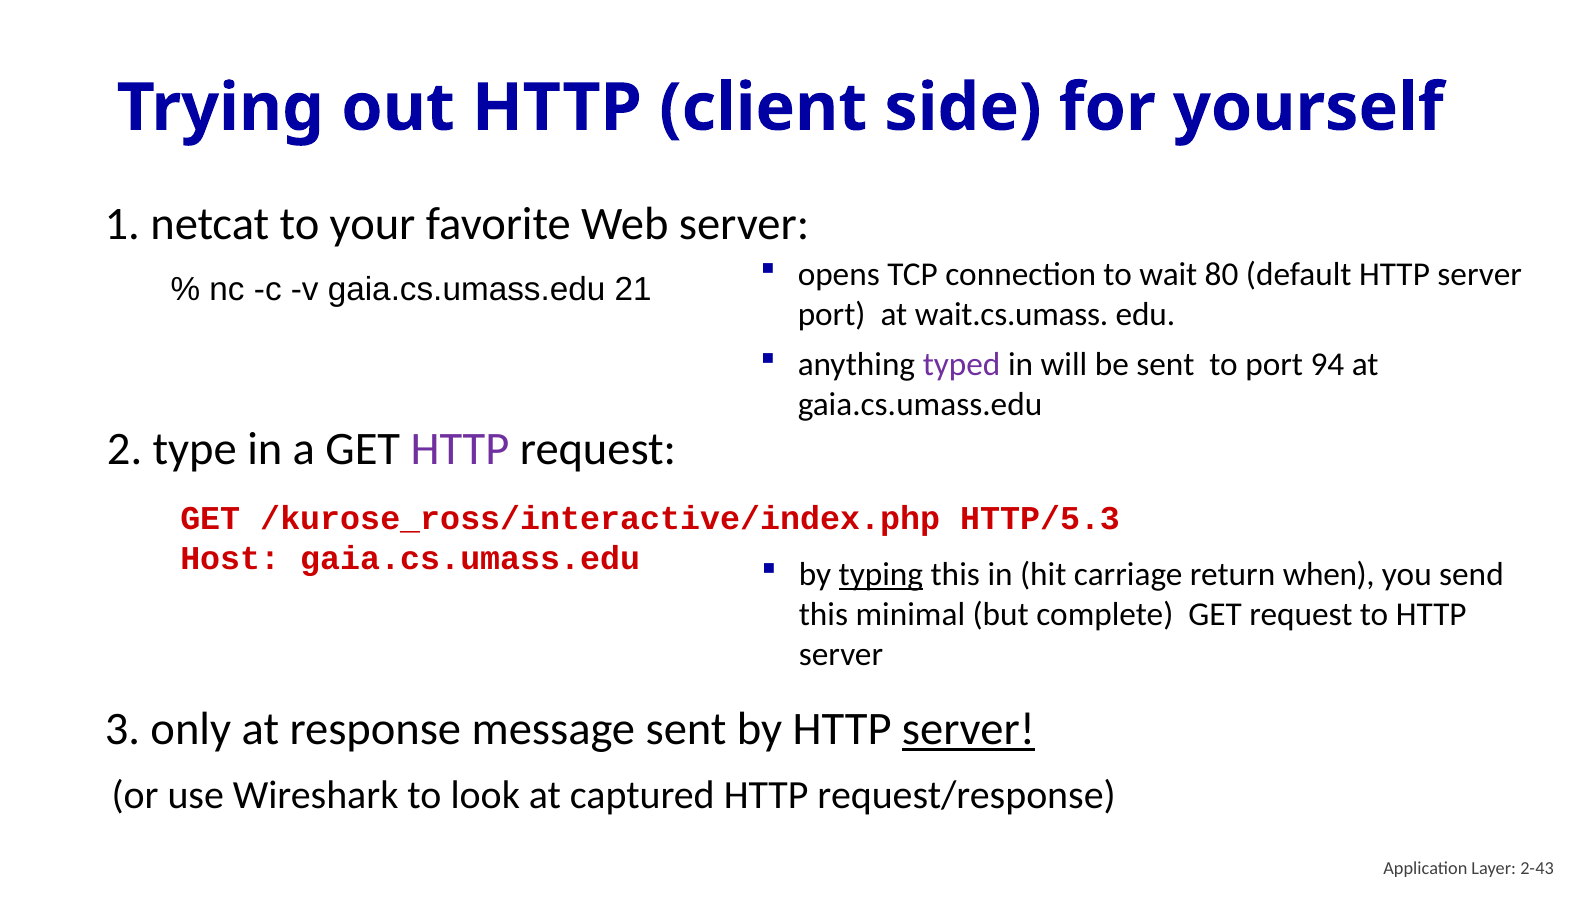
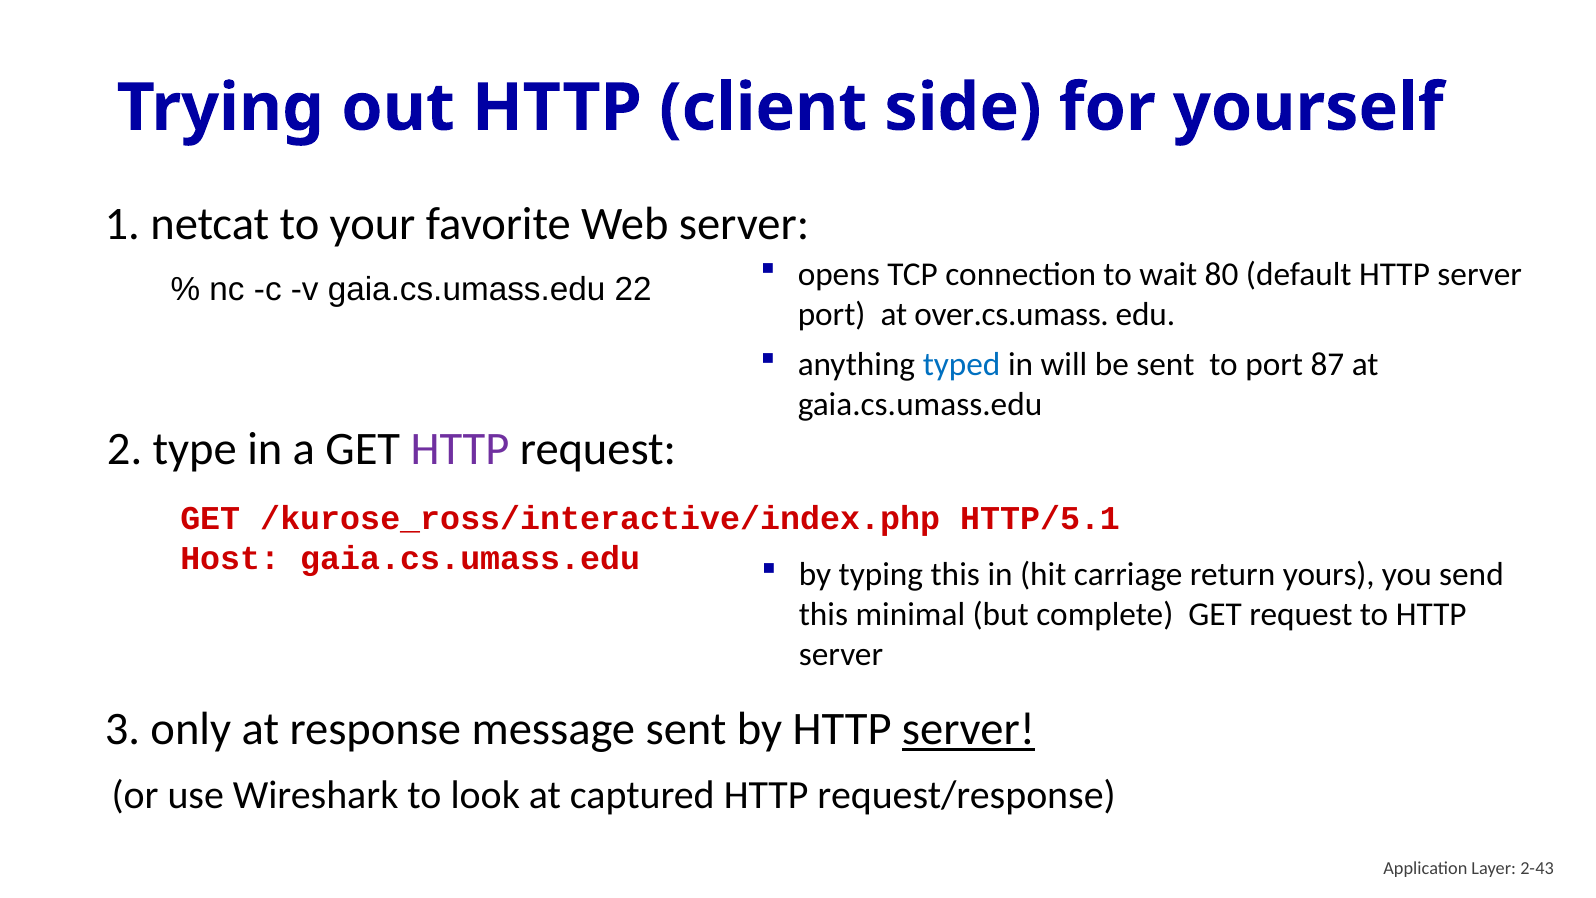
21: 21 -> 22 (633, 290)
wait.cs.umass: wait.cs.umass -> over.cs.umass (1012, 315)
typed colour: purple -> blue (962, 365)
94: 94 -> 87 (1327, 365)
HTTP/5.3: HTTP/5.3 -> HTTP/5.1 (1040, 519)
typing underline: present -> none (881, 575)
when: when -> yours (1329, 575)
